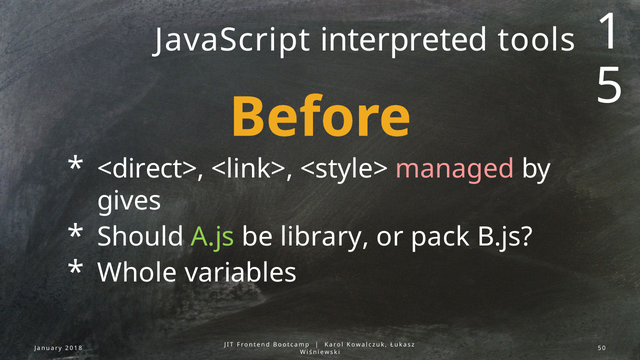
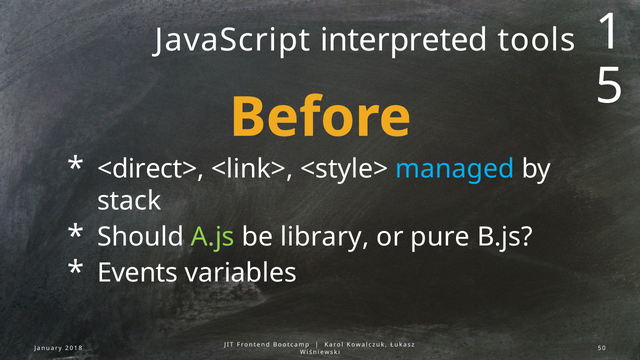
managed colour: pink -> light blue (455, 169)
gives: gives -> stack (129, 201)
pack: pack -> pure (440, 237)
Whole: Whole -> Events (137, 273)
